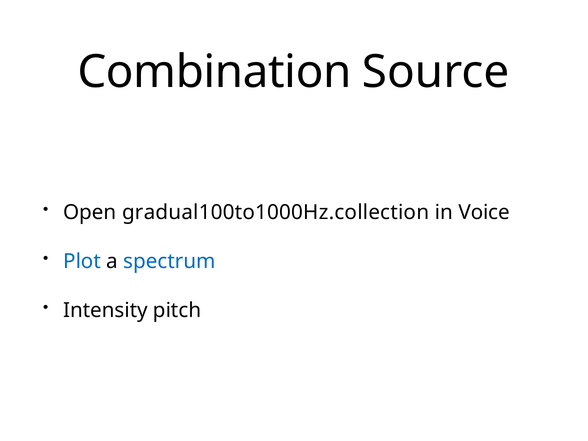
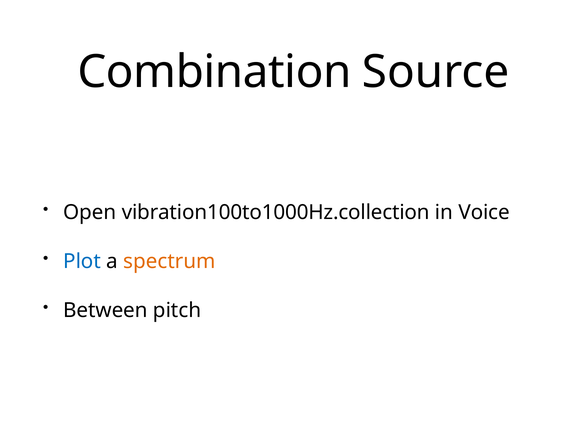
gradual100to1000Hz.collection: gradual100to1000Hz.collection -> vibration100to1000Hz.collection (276, 212)
spectrum colour: blue -> orange (169, 261)
Intensity: Intensity -> Between (105, 310)
